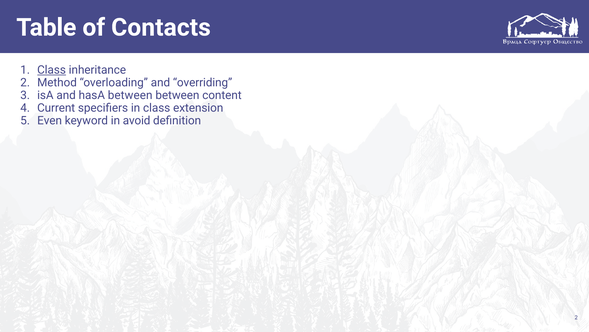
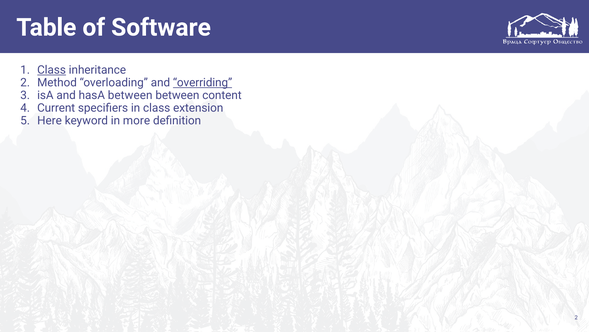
Contacts: Contacts -> Software (161, 27)
overriding underline: none -> present (203, 83)
Even: Even -> Here (50, 120)
avoid: avoid -> more (137, 120)
